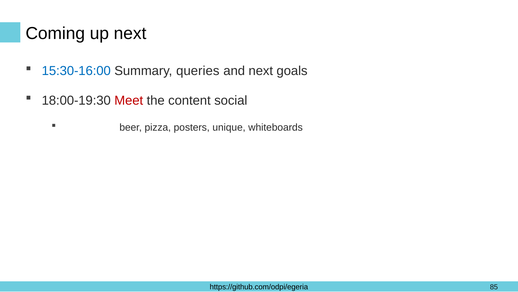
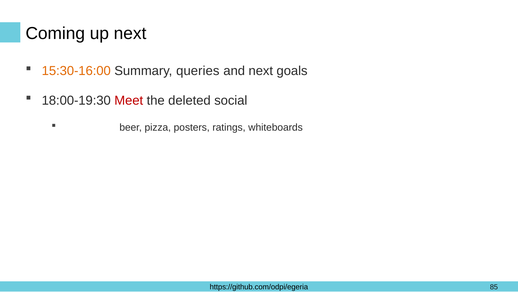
15:30-16:00 colour: blue -> orange (76, 71)
content: content -> deleted (189, 100)
unique: unique -> ratings (229, 127)
